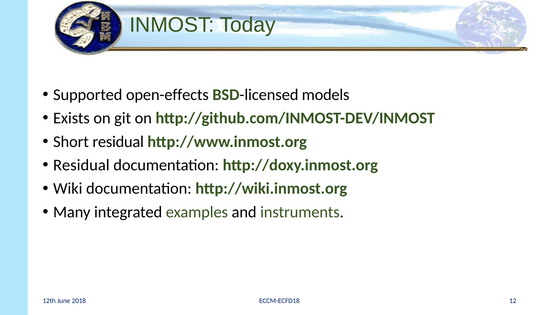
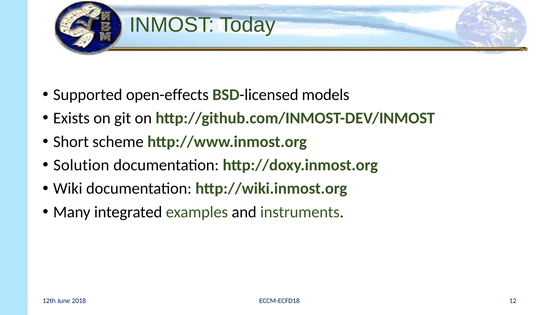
Short residual: residual -> scheme (118, 141)
Residual: Residual -> Solution (81, 165)
